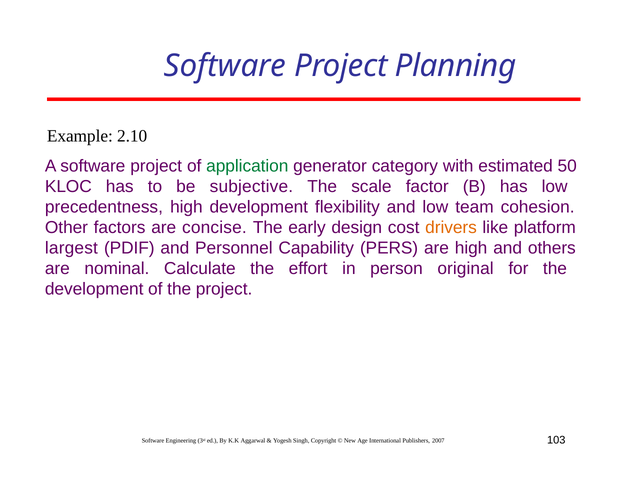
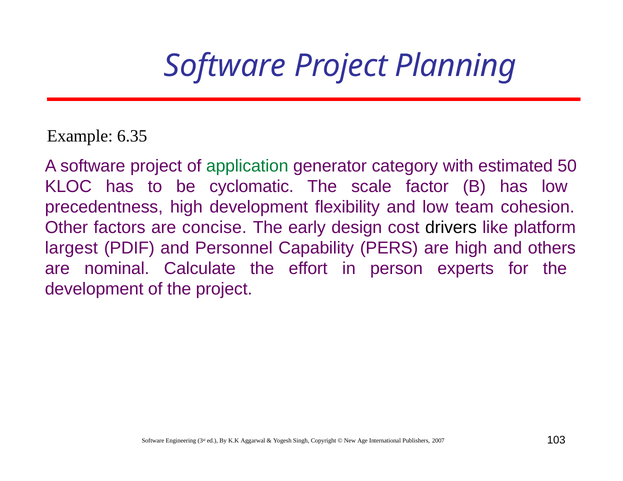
2.10: 2.10 -> 6.35 (132, 136)
subjective: subjective -> cyclomatic (252, 187)
drivers colour: orange -> black (451, 228)
original: original -> experts (466, 269)
